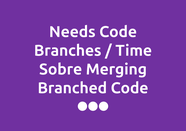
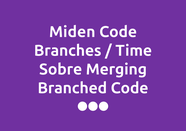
Needs: Needs -> Miden (72, 32)
